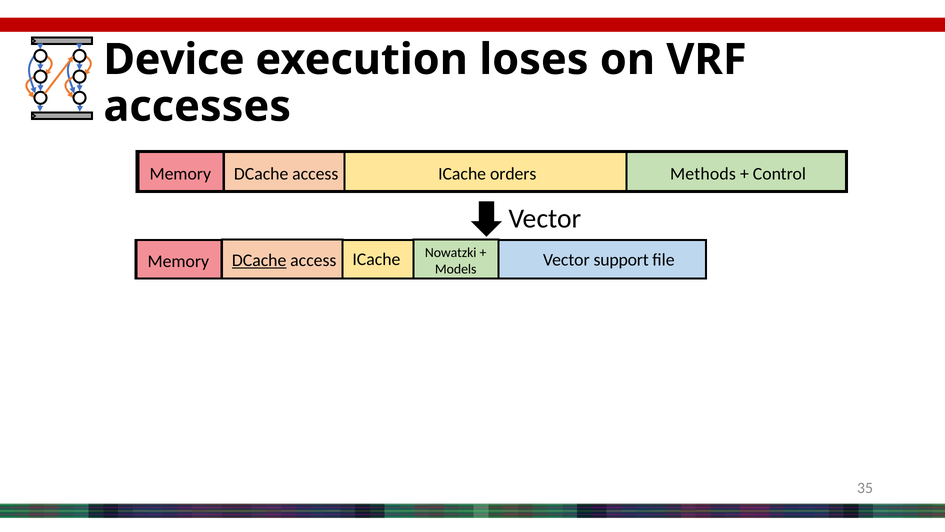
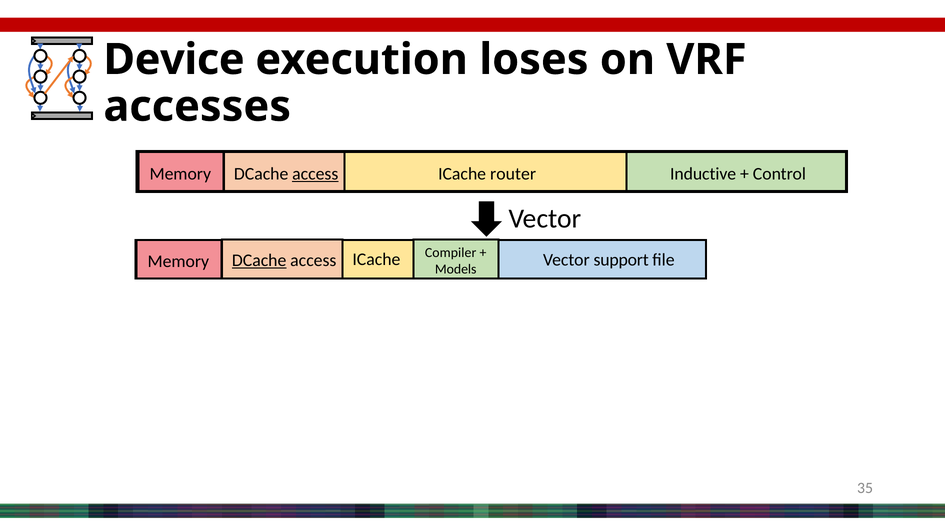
access underline: none -> present (315, 174)
orders: orders -> router (513, 174)
Methods: Methods -> Inductive (703, 174)
Nowatzki: Nowatzki -> Compiler (451, 252)
